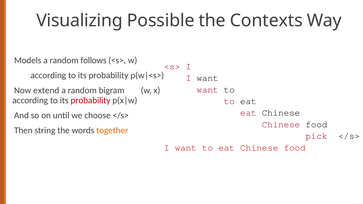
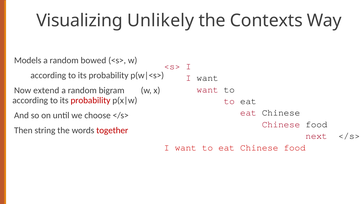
Possible: Possible -> Unlikely (161, 21)
follows: follows -> bowed (93, 60)
together colour: orange -> red (112, 131)
pick: pick -> next (316, 136)
